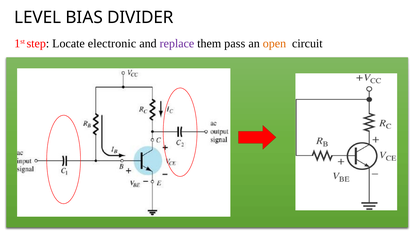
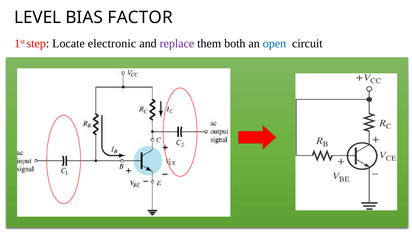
DIVIDER: DIVIDER -> FACTOR (140, 18)
pass: pass -> both (235, 43)
open colour: orange -> blue (274, 43)
